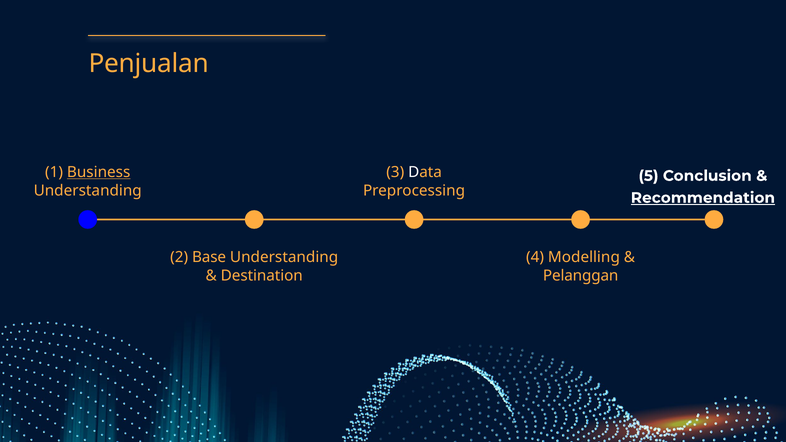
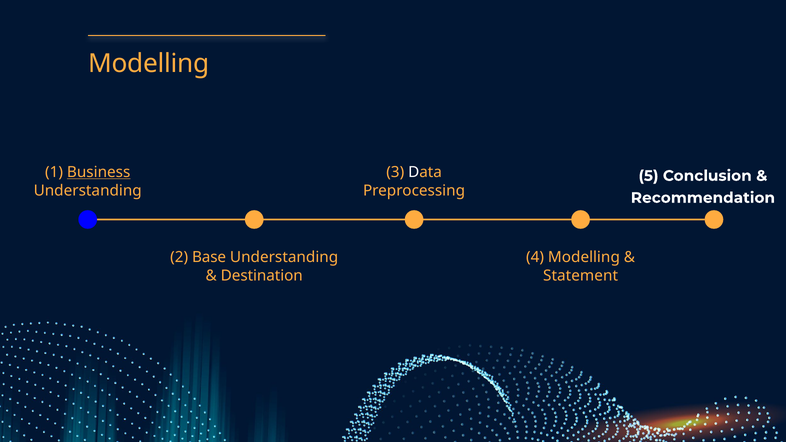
Penjualan: Penjualan -> Modelling (149, 64)
Recommendation underline: present -> none (703, 198)
Pelanggan: Pelanggan -> Statement (581, 276)
